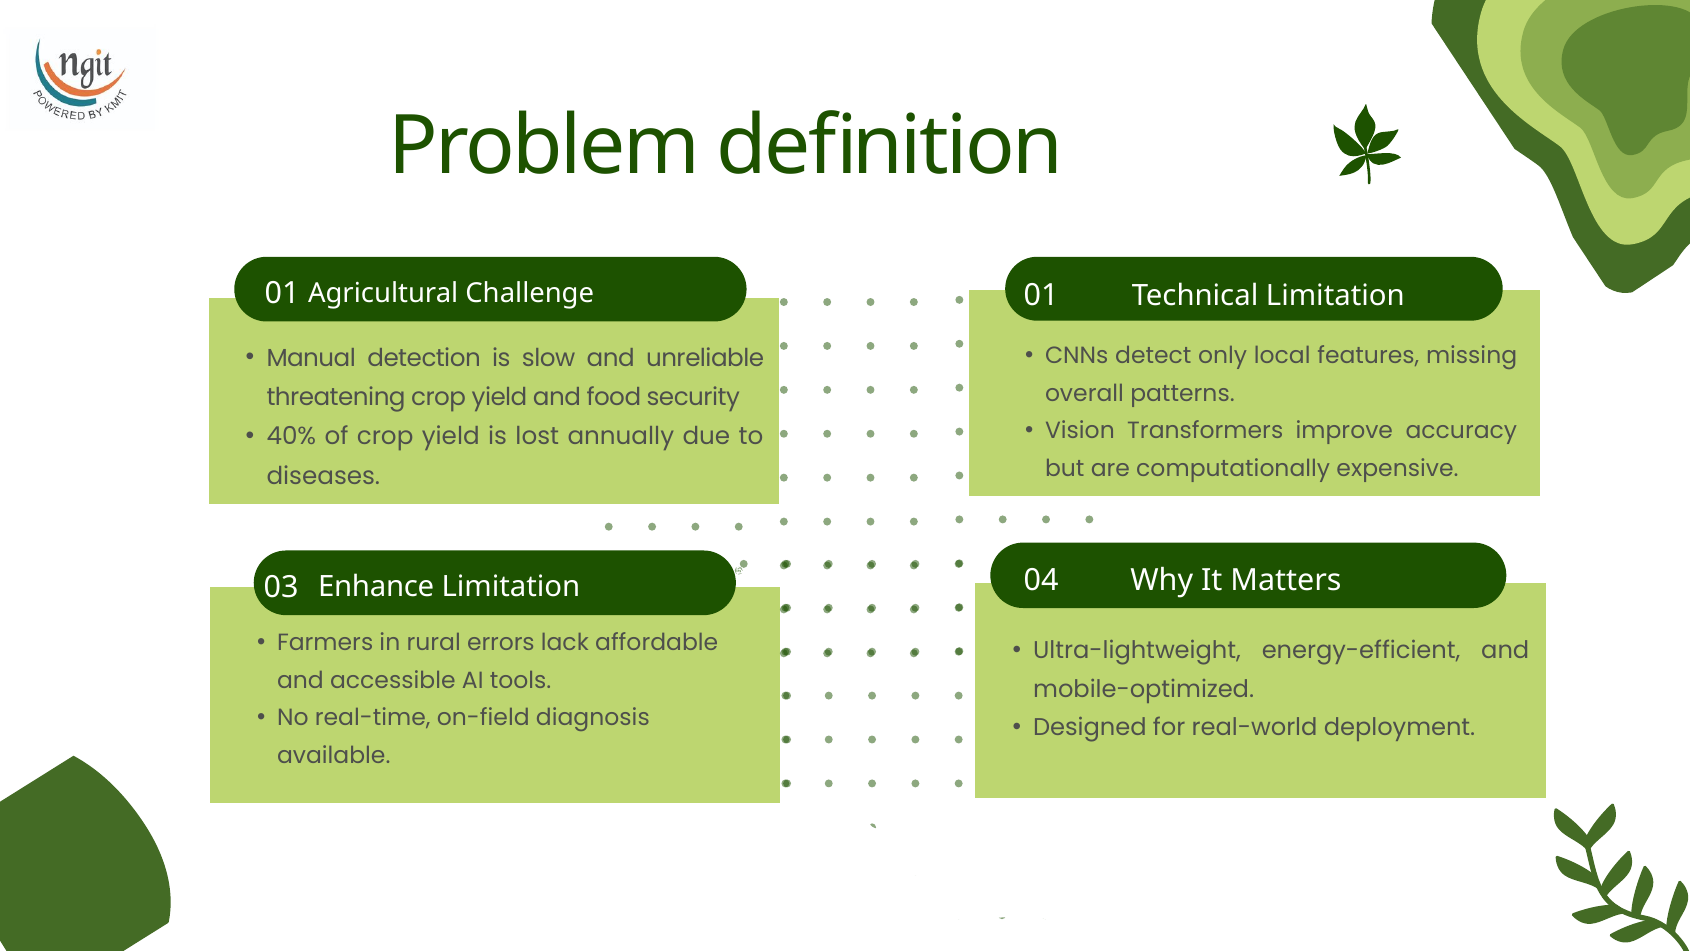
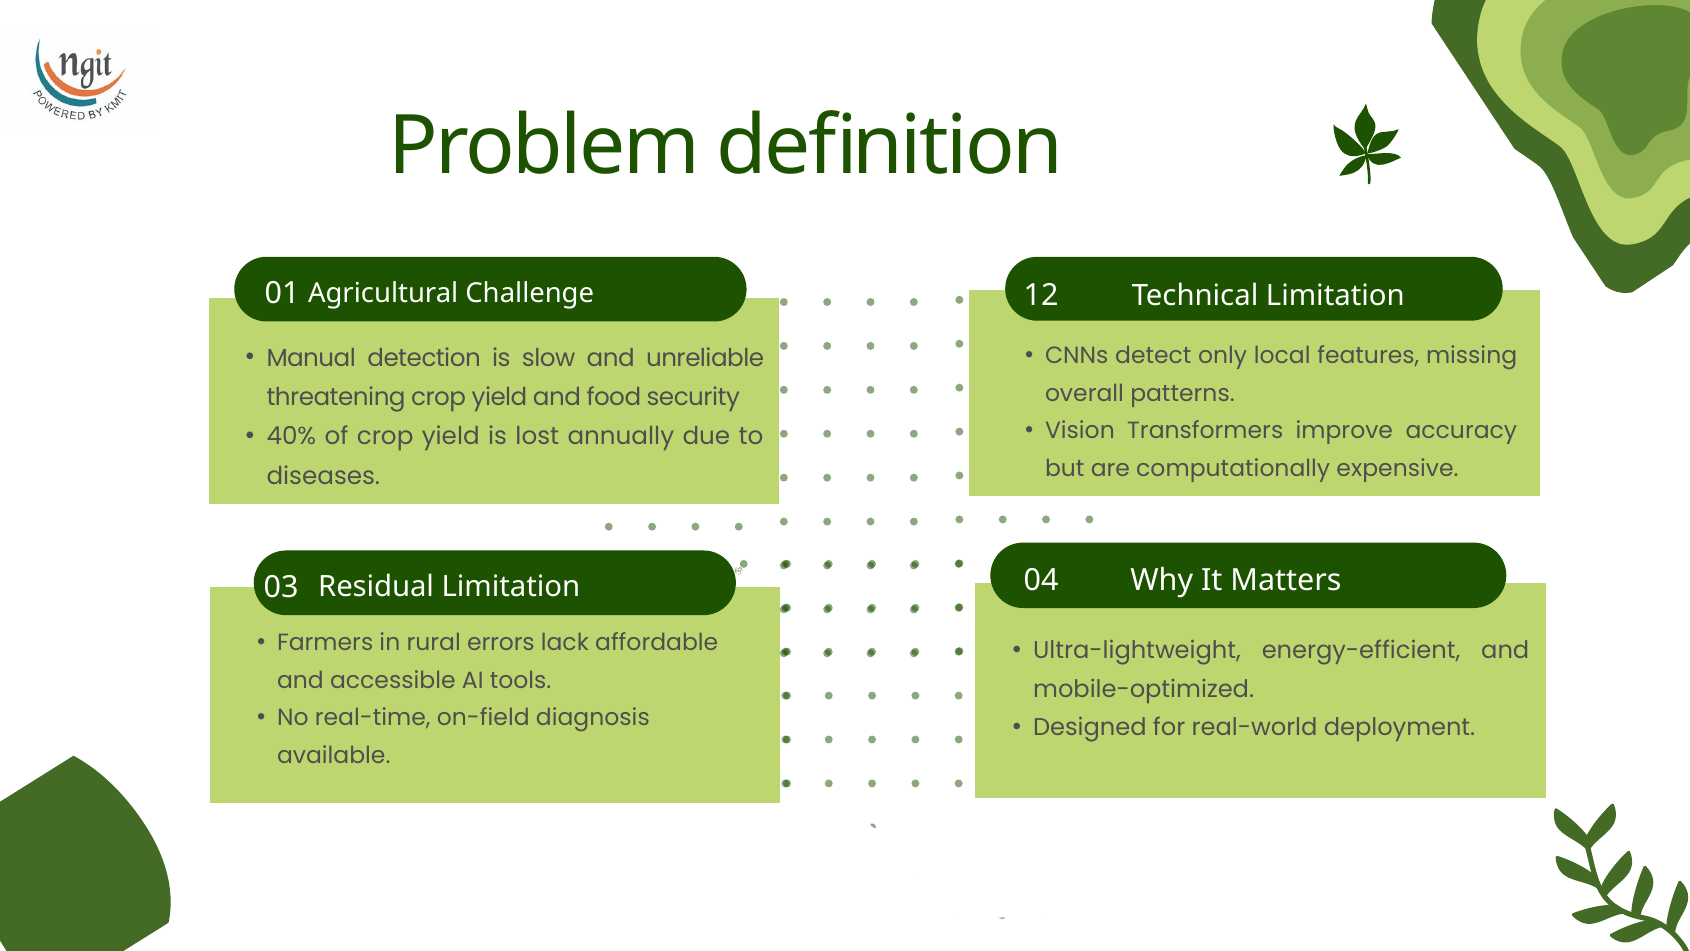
01 01: 01 -> 12 (1041, 296)
Enhance: Enhance -> Residual (376, 587)
